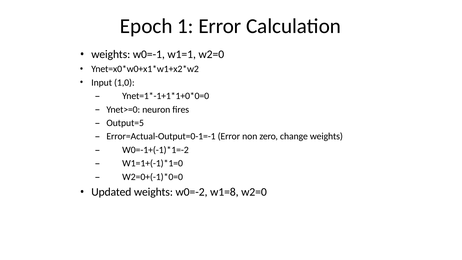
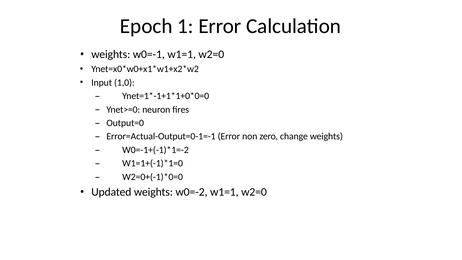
Output=5: Output=5 -> Output=0 (125, 123)
w0=-2 w1=8: w1=8 -> w1=1 (224, 192)
